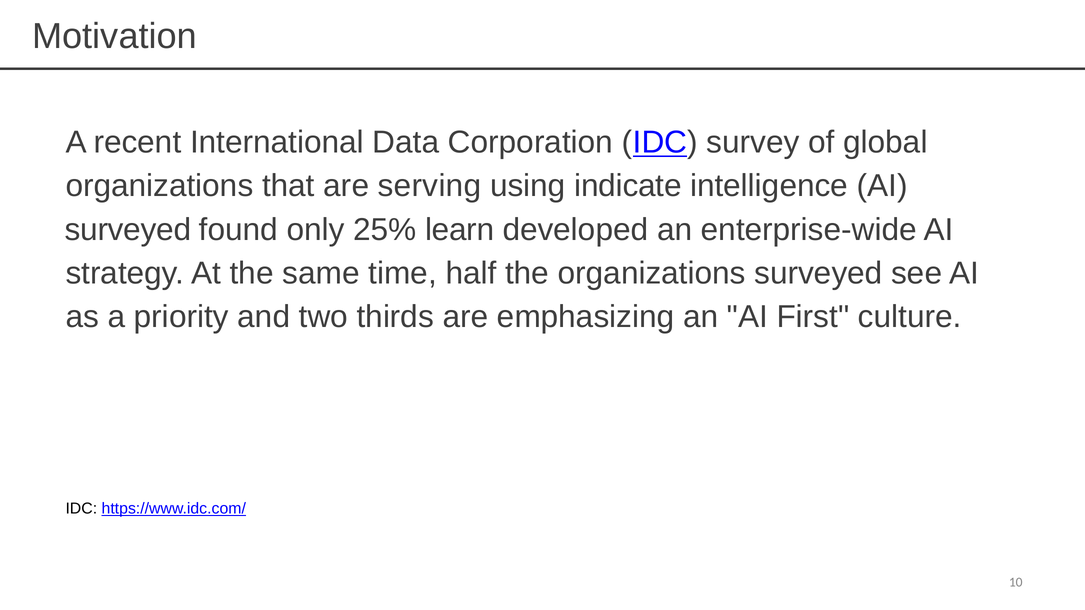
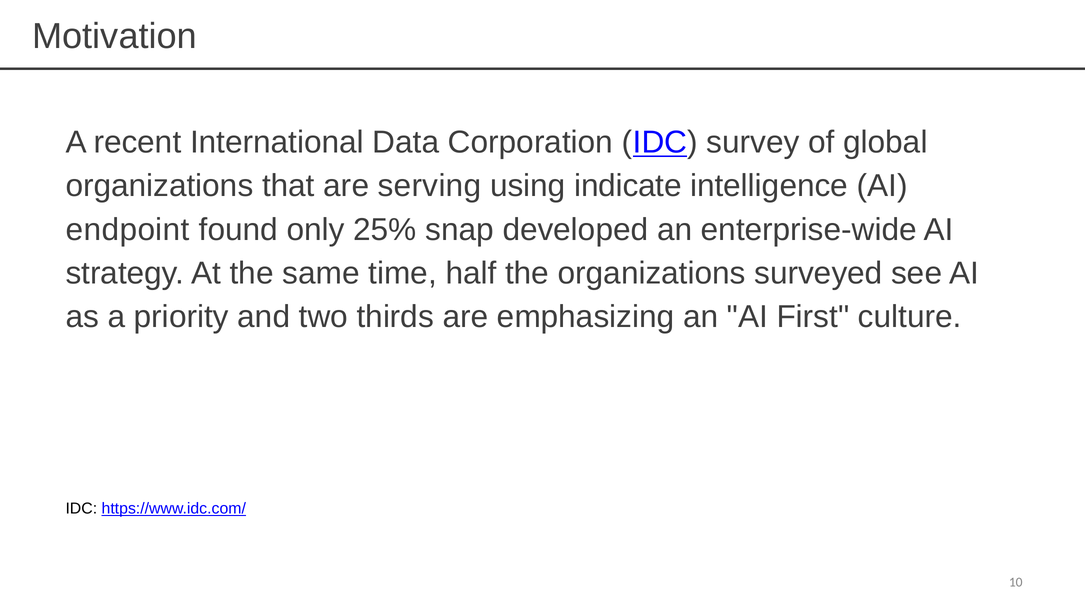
surveyed: surveyed -> endpoint (128, 230)
learn: learn -> snap (460, 230)
